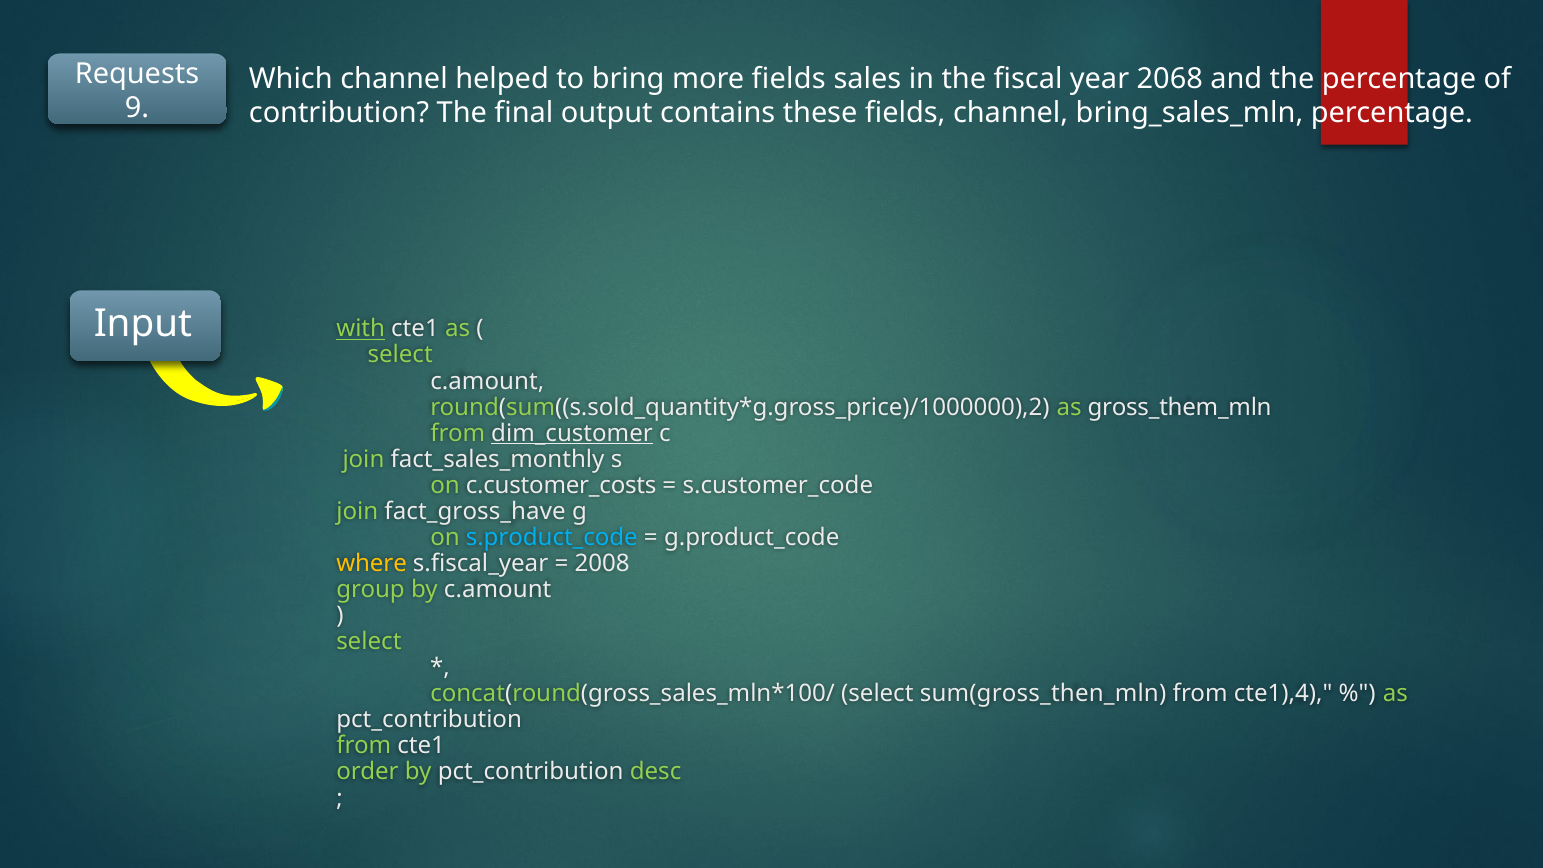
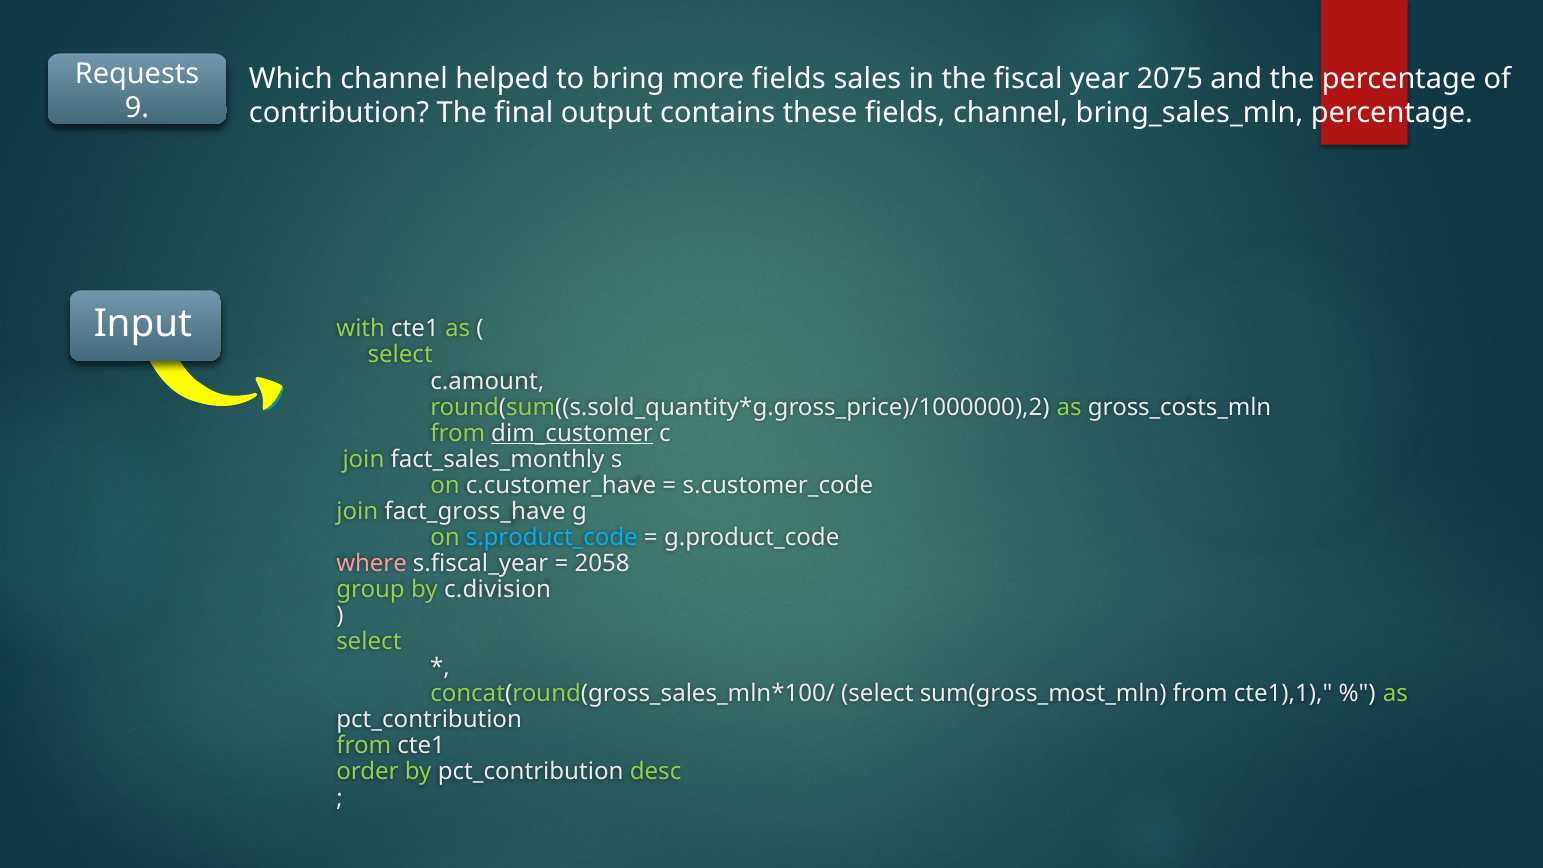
2068: 2068 -> 2075 (1170, 79)
with underline: present -> none (361, 329)
gross_them_mln: gross_them_mln -> gross_costs_mln (1180, 407)
c.customer_costs: c.customer_costs -> c.customer_have (561, 485)
where colour: yellow -> pink (372, 563)
2008: 2008 -> 2058 (602, 563)
by c.amount: c.amount -> c.division (498, 590)
sum(gross_then_mln: sum(gross_then_mln -> sum(gross_most_mln (1043, 694)
cte1),4: cte1),4 -> cte1),1 (1283, 694)
